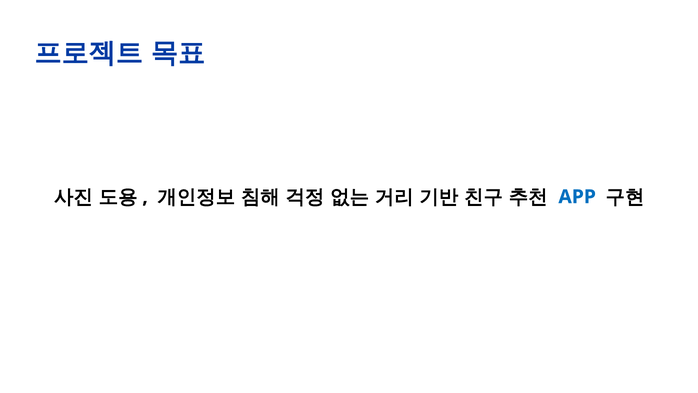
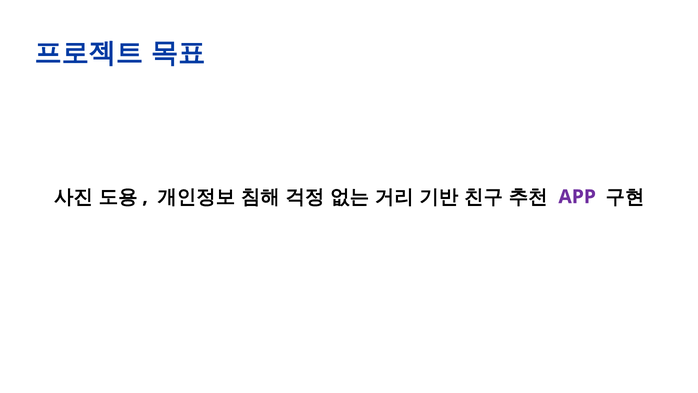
APP colour: blue -> purple (577, 197)
